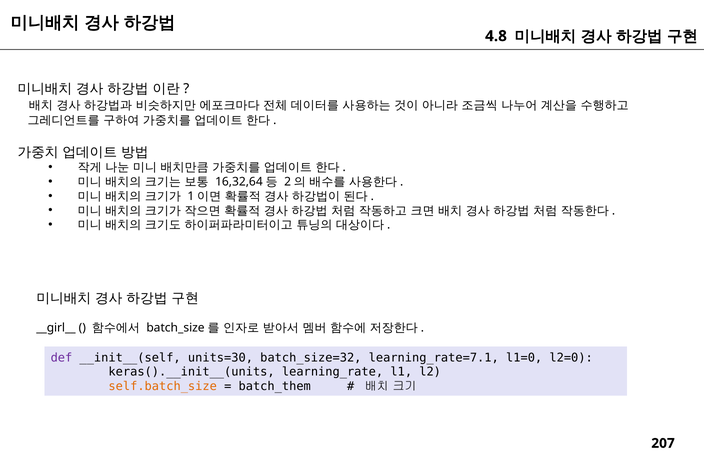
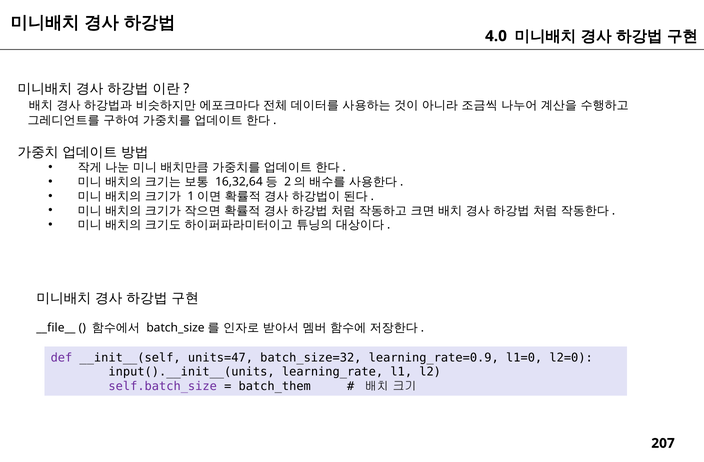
4.8: 4.8 -> 4.0 (496, 36)
__girl__: __girl__ -> __file__ (56, 328)
units=30: units=30 -> units=47 (220, 358)
learning_rate=7.1: learning_rate=7.1 -> learning_rate=0.9 (434, 358)
keras().__init__(units: keras().__init__(units -> input().__init__(units (192, 372)
self.batch_size colour: orange -> purple (163, 387)
